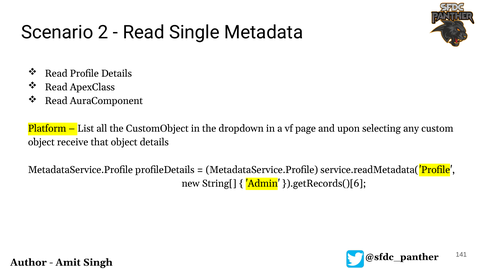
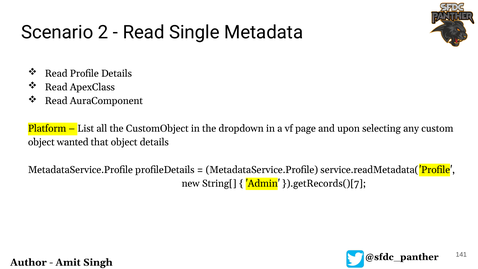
receive: receive -> wanted (73, 142)
}).getRecords()[6: }).getRecords()[6 -> }).getRecords()[7 (324, 183)
